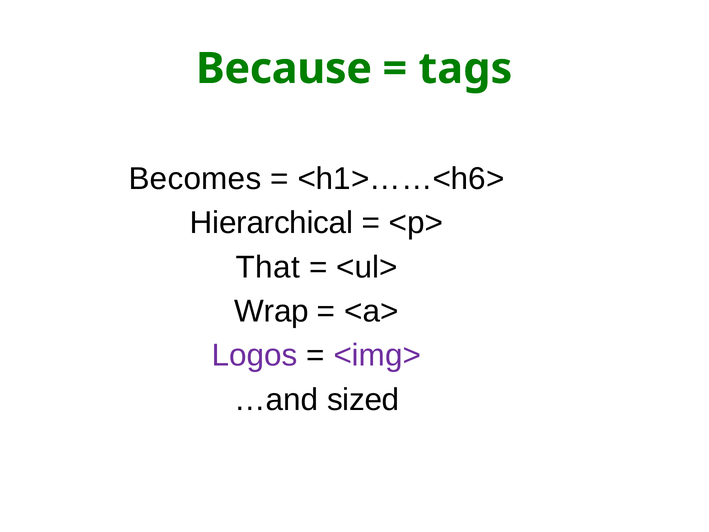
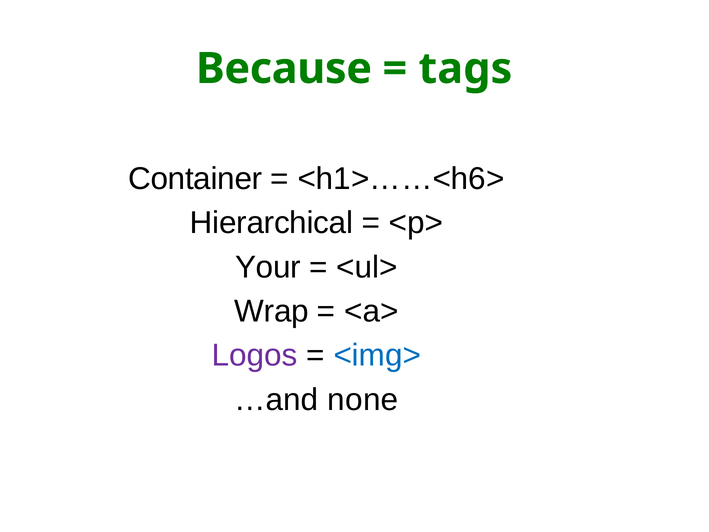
Becomes: Becomes -> Container (195, 179)
That: That -> Your (268, 267)
<img> colour: purple -> blue (377, 355)
sized: sized -> none (363, 400)
